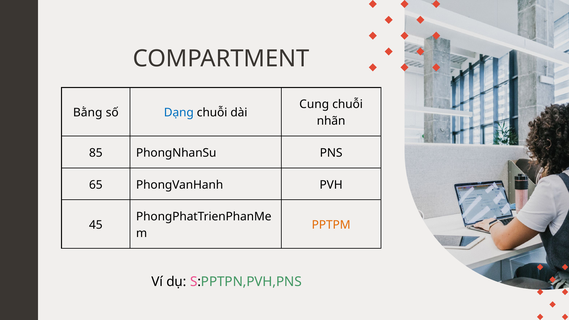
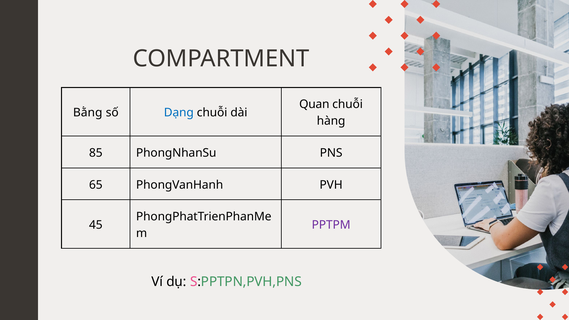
Cung: Cung -> Quan (314, 104)
nhãn: nhãn -> hàng (331, 121)
PPTPM colour: orange -> purple (331, 225)
